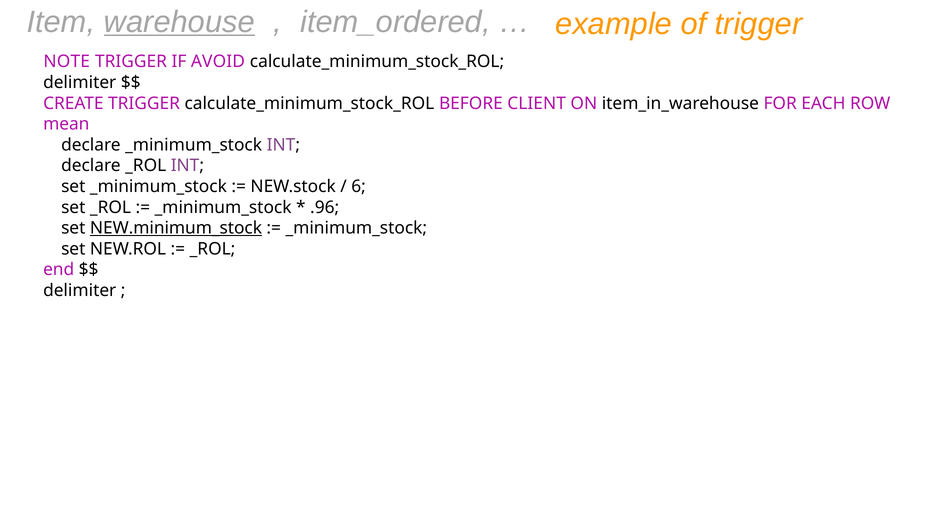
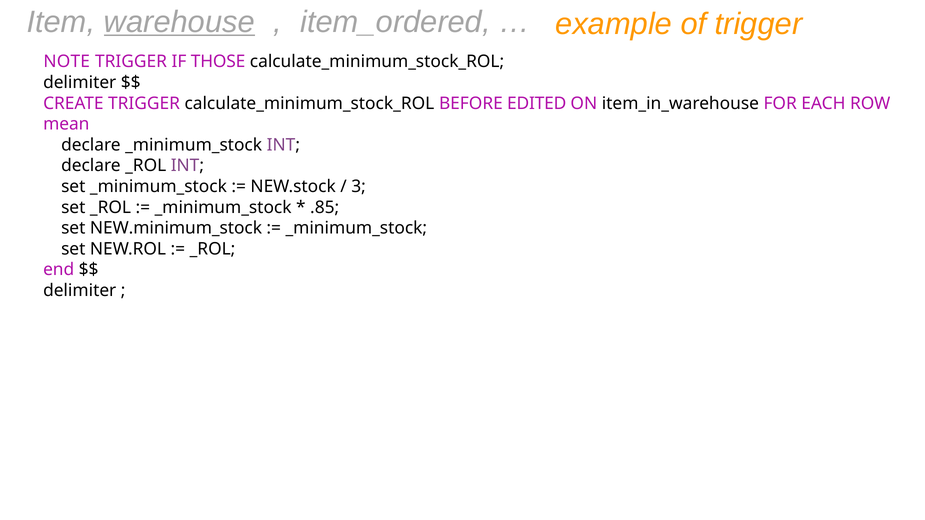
AVOID: AVOID -> THOSE (218, 62)
CLIENT: CLIENT -> EDITED (537, 103)
6: 6 -> 3 (359, 187)
.96: .96 -> .85 (325, 207)
NEW.minimum_stock underline: present -> none (176, 228)
